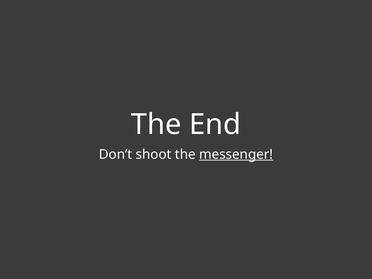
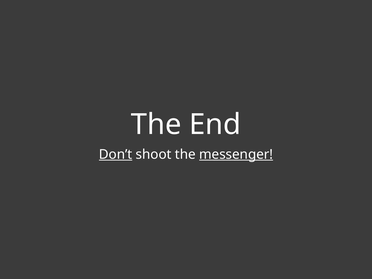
Don’t underline: none -> present (116, 154)
